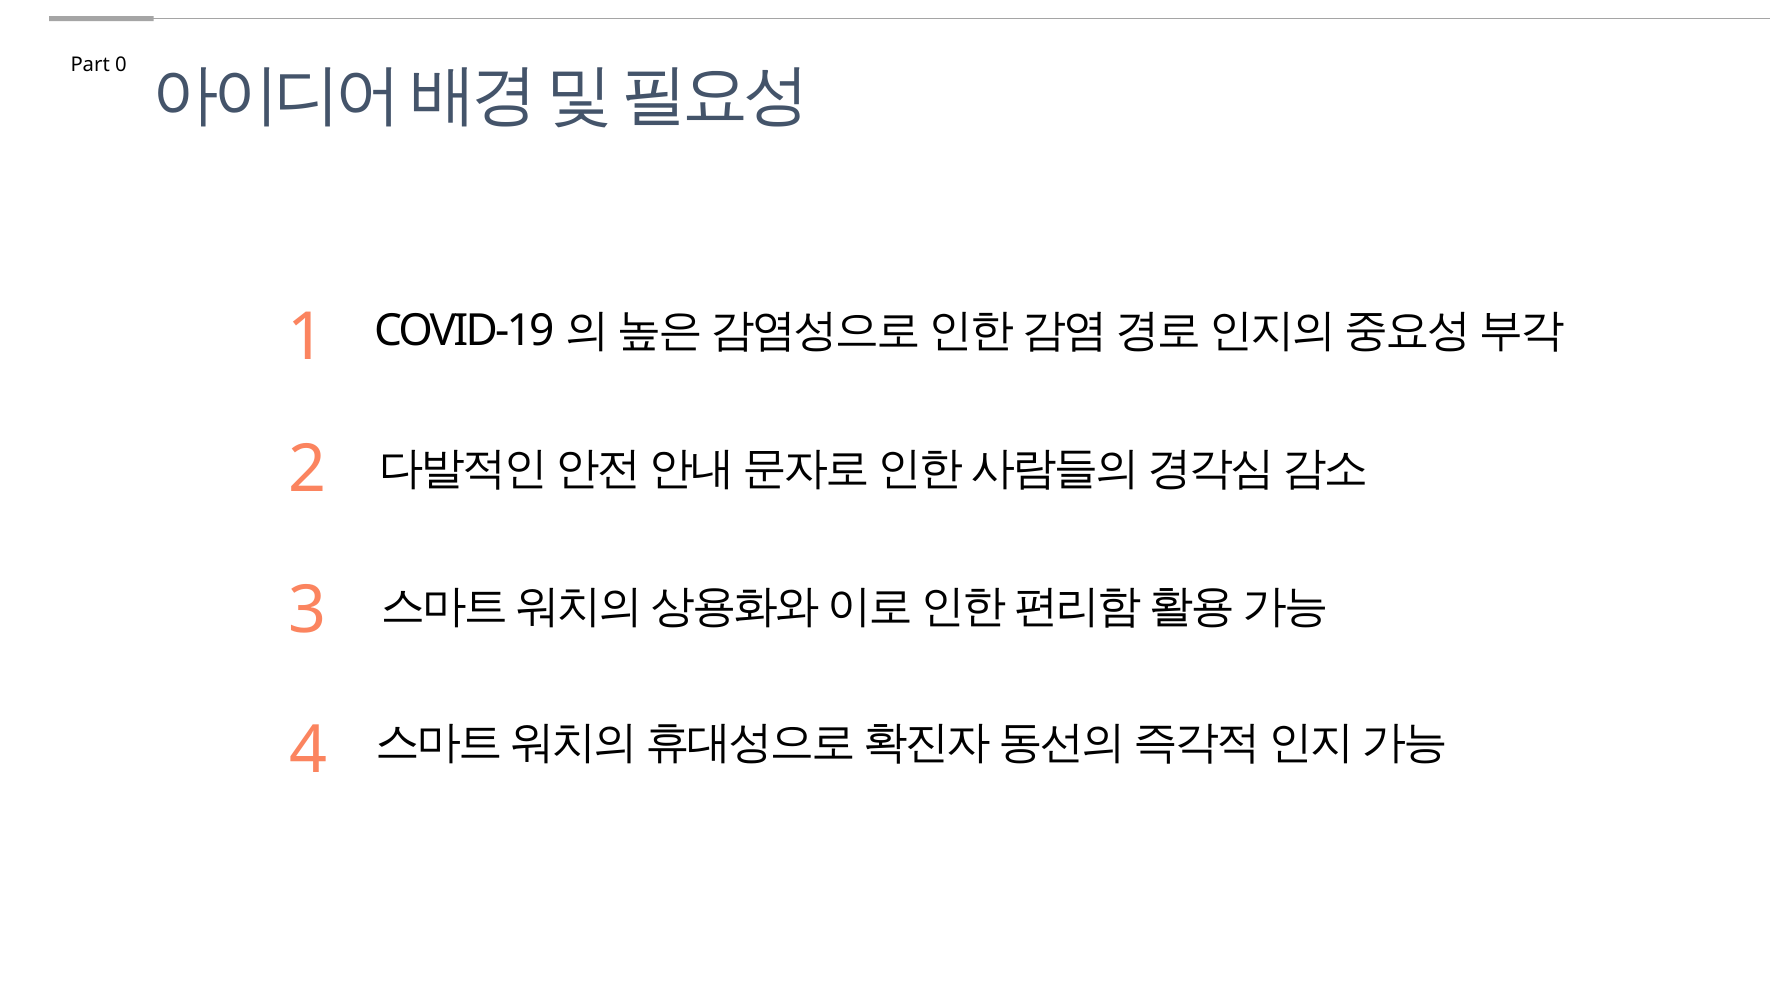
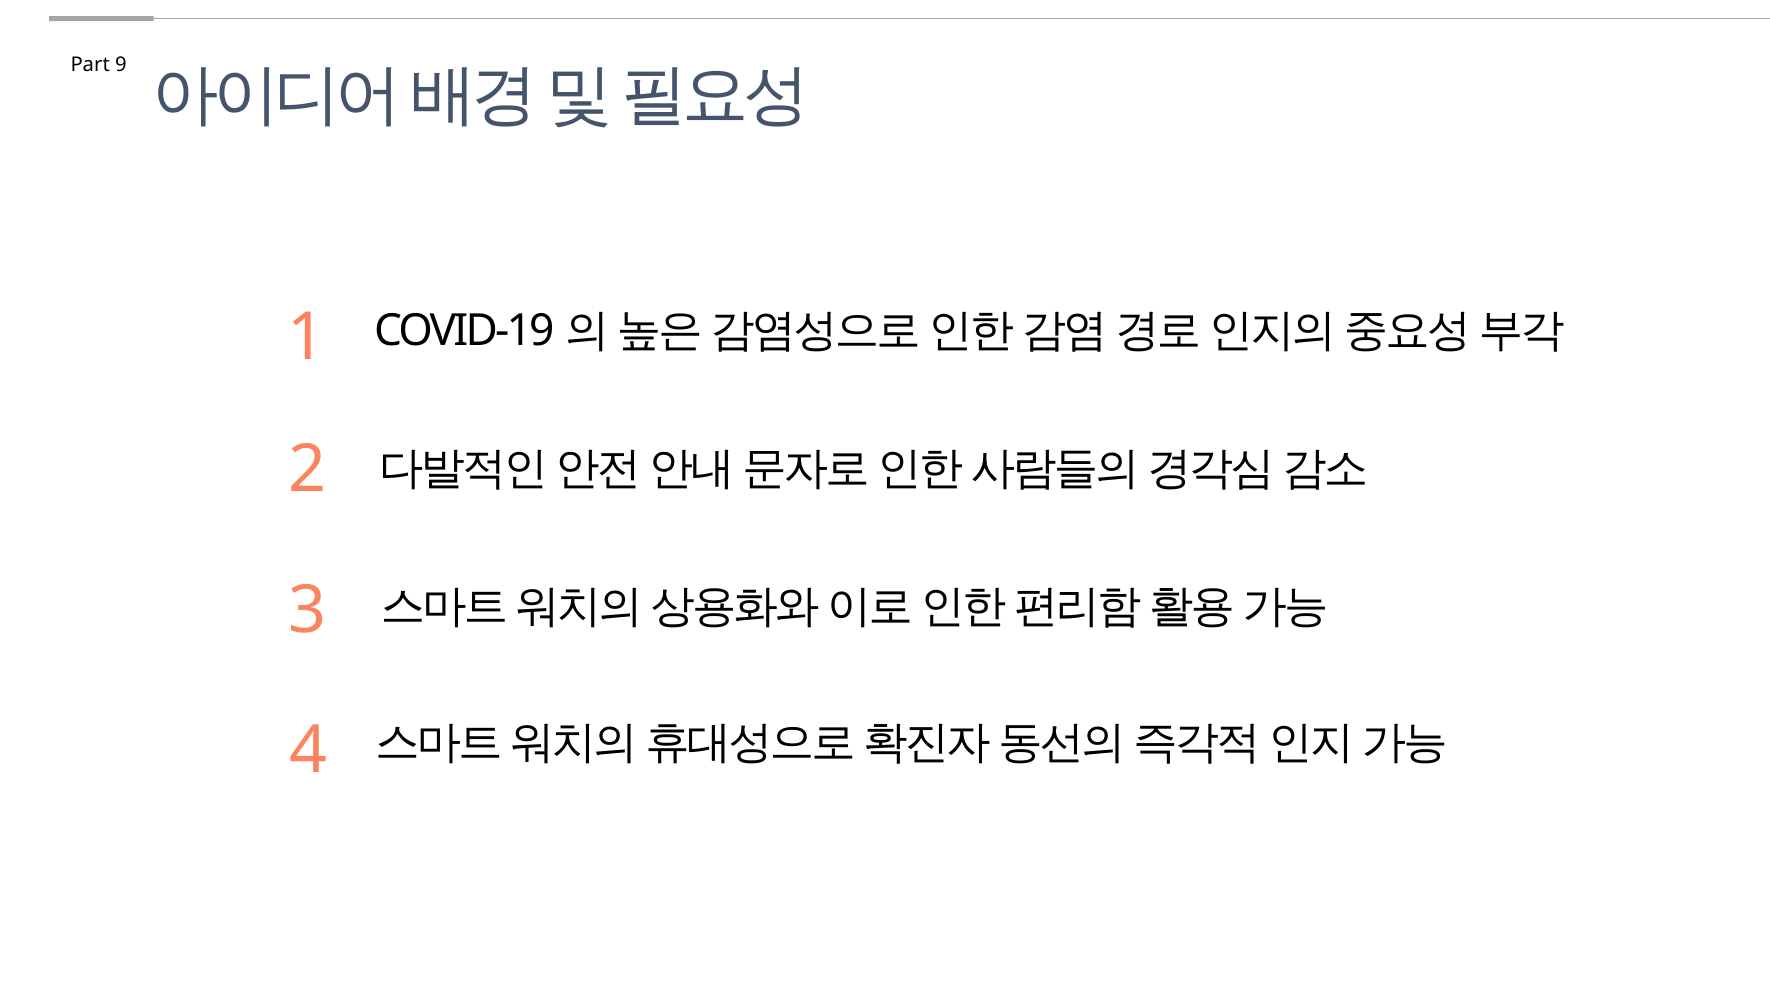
0: 0 -> 9 (121, 64)
